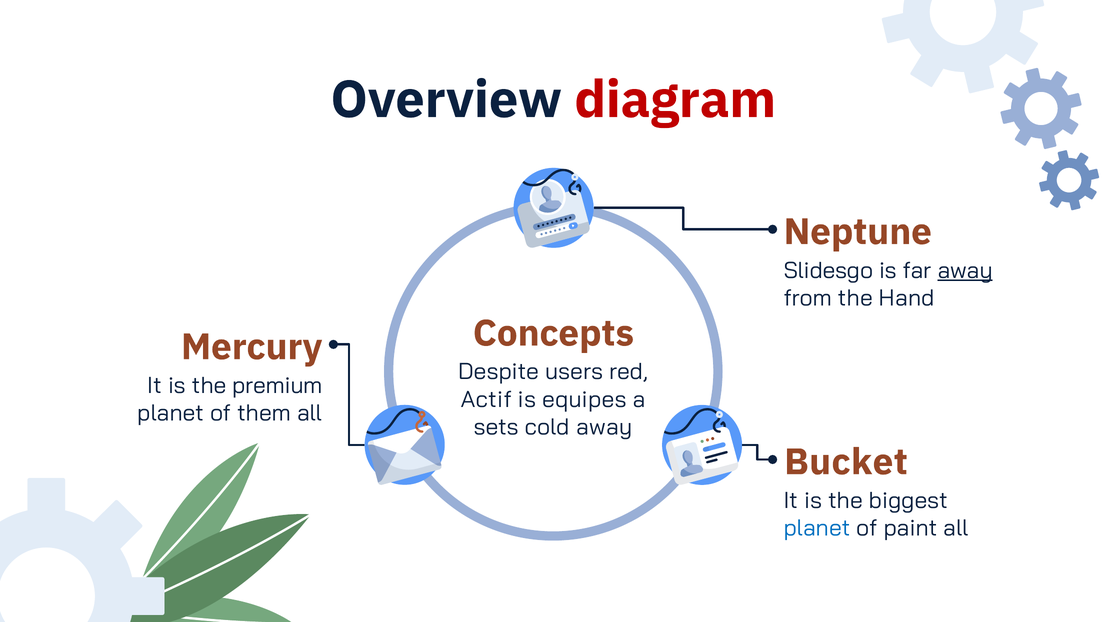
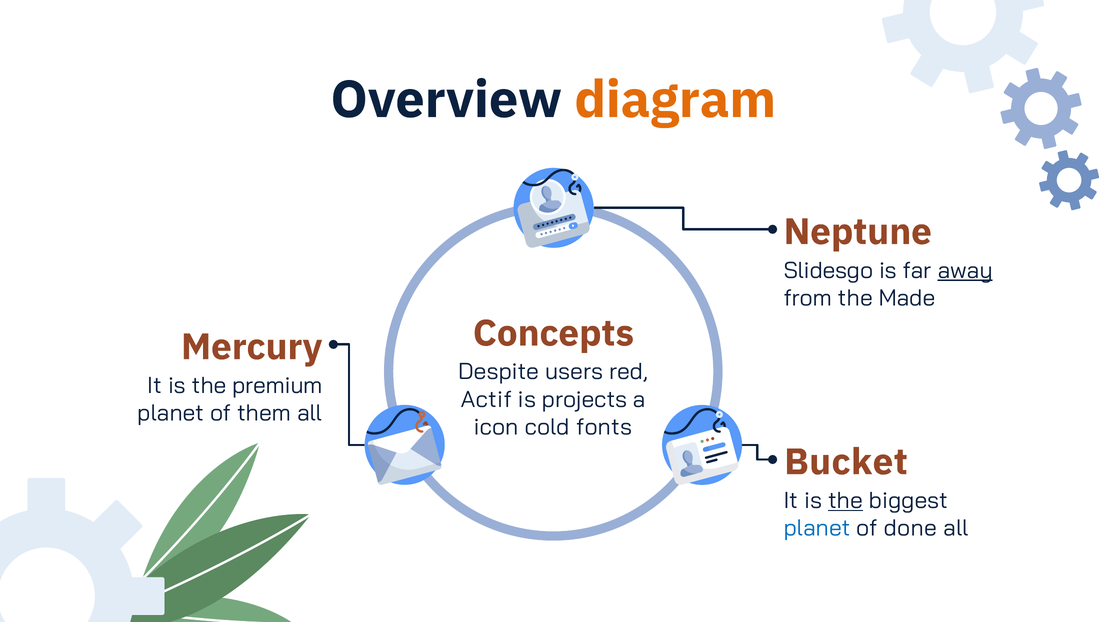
diagram colour: red -> orange (675, 100)
Hand: Hand -> Made (907, 298)
equipes: equipes -> projects (585, 400)
sets: sets -> icon (496, 427)
cold away: away -> fonts (604, 427)
the underline: none -> present (846, 501)
paint: paint -> done (910, 528)
